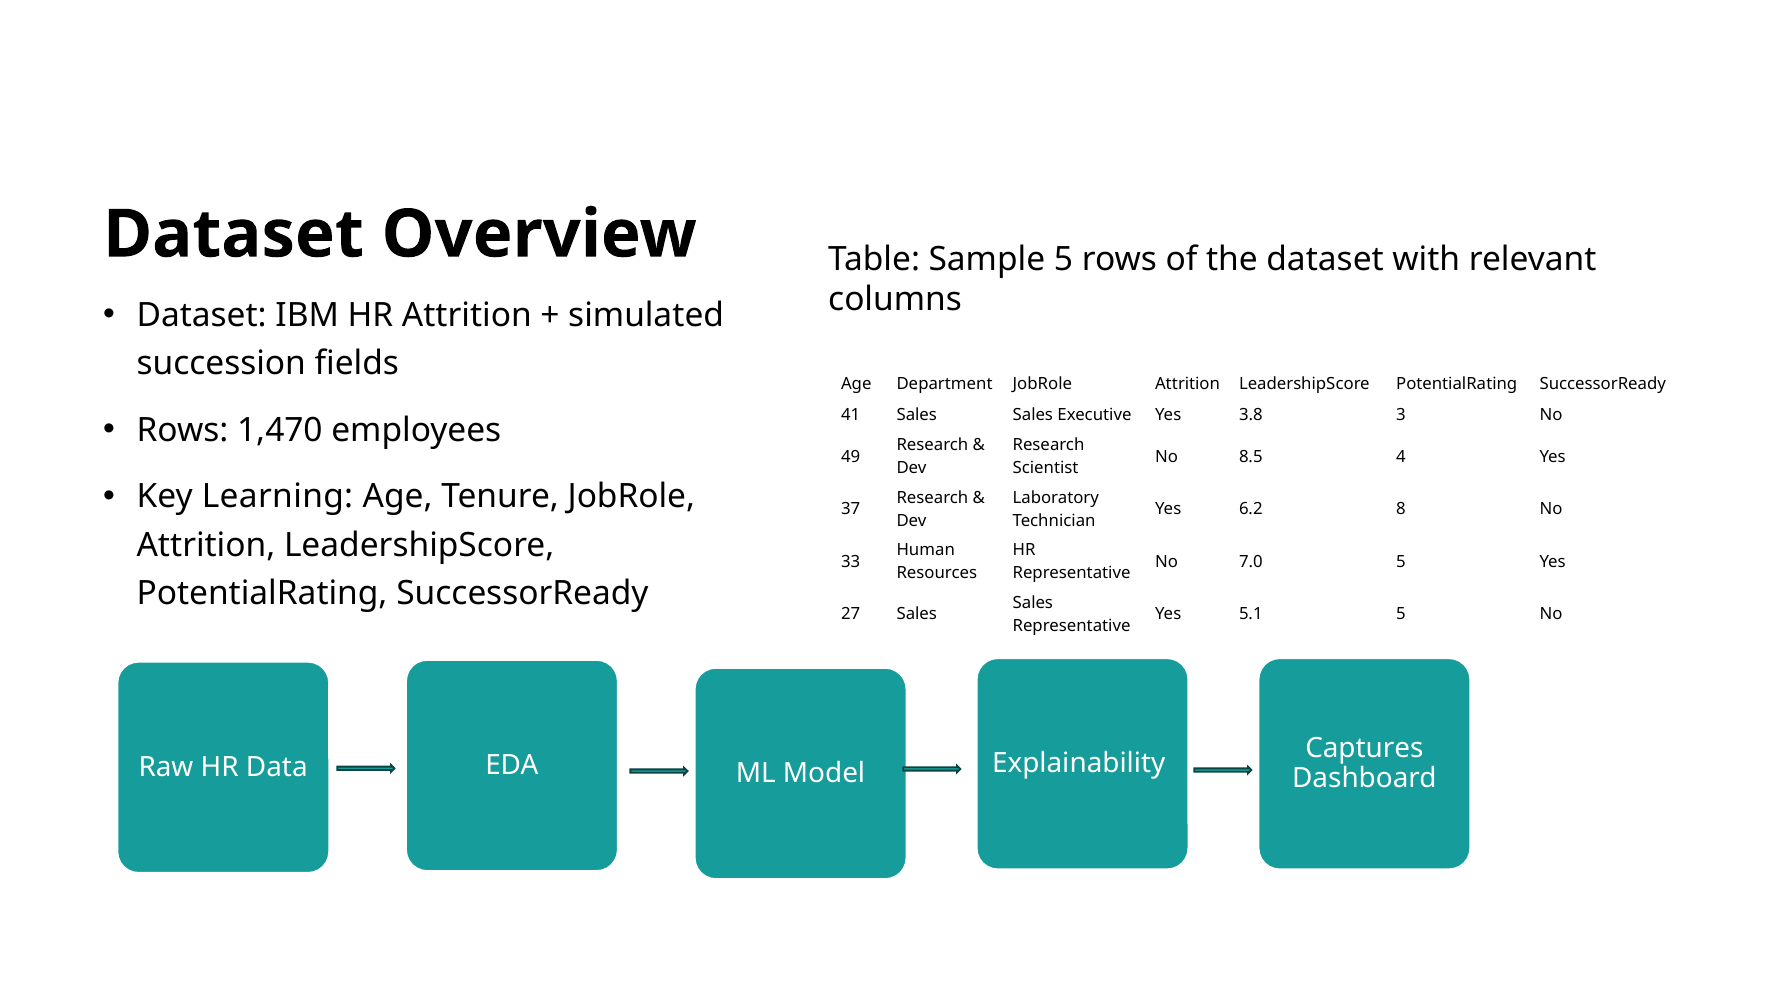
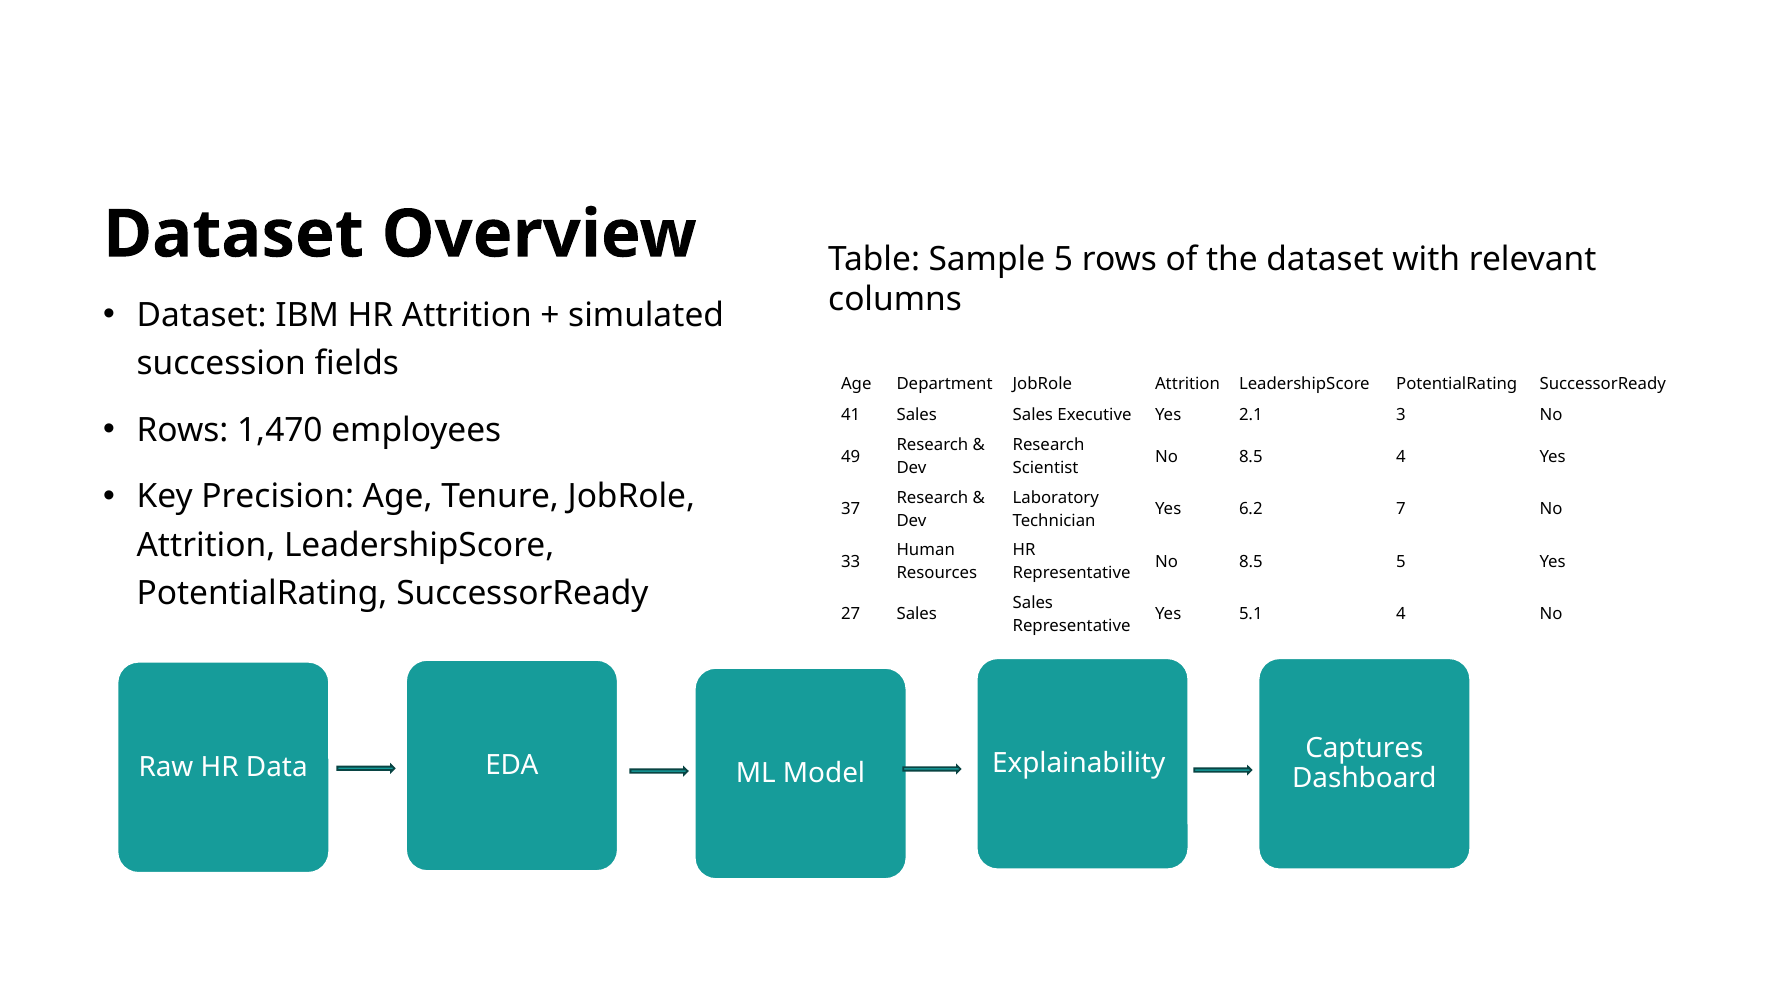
3.8: 3.8 -> 2.1 (1251, 415)
Learning: Learning -> Precision (278, 497)
8: 8 -> 7 (1401, 509)
7.0: 7.0 -> 8.5 (1251, 562)
5.1 5: 5 -> 4 (1401, 614)
